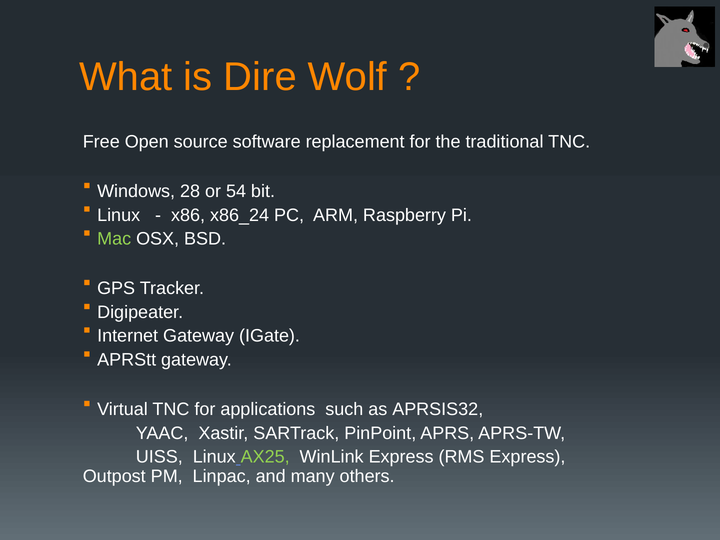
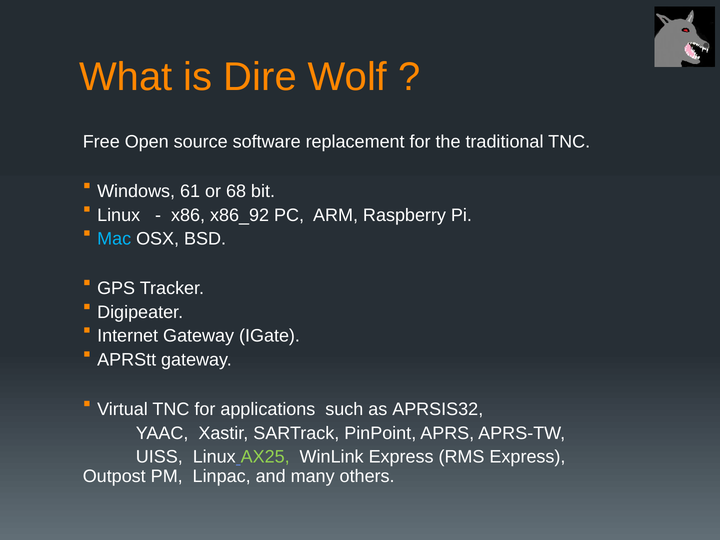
28: 28 -> 61 (190, 191)
54: 54 -> 68 (236, 191)
x86_24: x86_24 -> x86_92 (240, 215)
Mac colour: light green -> light blue (114, 239)
